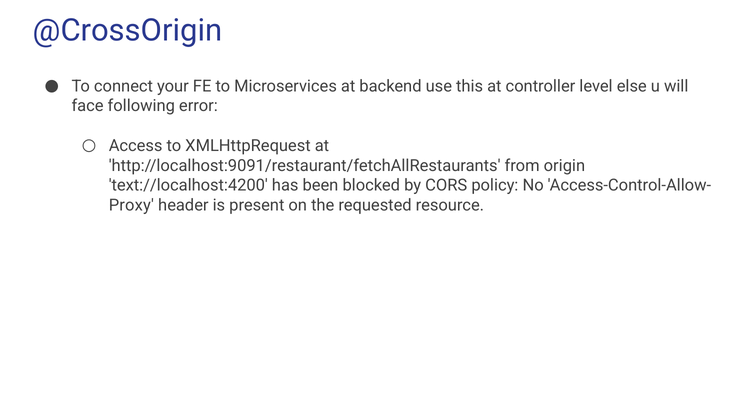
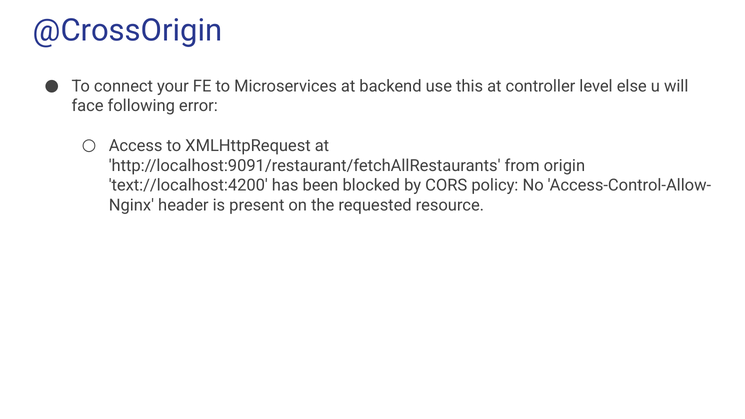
Proxy: Proxy -> Nginx (131, 205)
